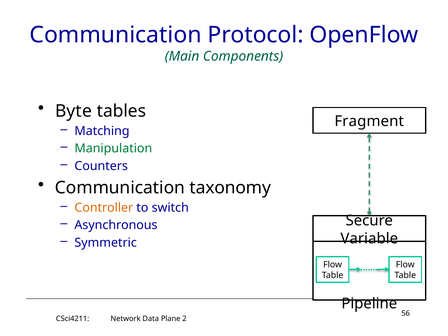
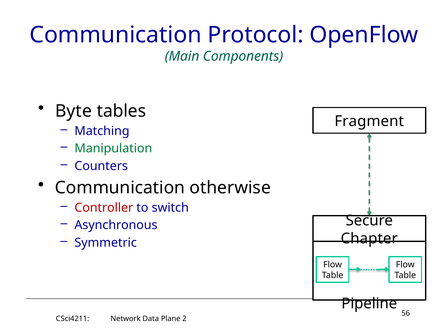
taxonomy: taxonomy -> otherwise (230, 188)
Controller colour: orange -> red (104, 208)
Variable: Variable -> Chapter (369, 238)
